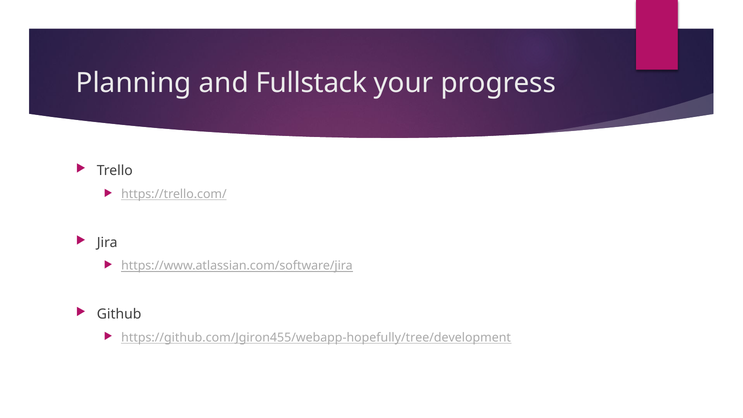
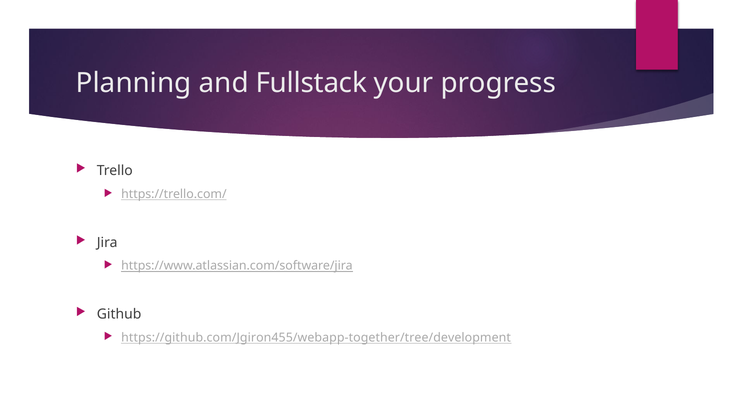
https://github.com/Jgiron455/webapp-hopefully/tree/development: https://github.com/Jgiron455/webapp-hopefully/tree/development -> https://github.com/Jgiron455/webapp-together/tree/development (316, 337)
